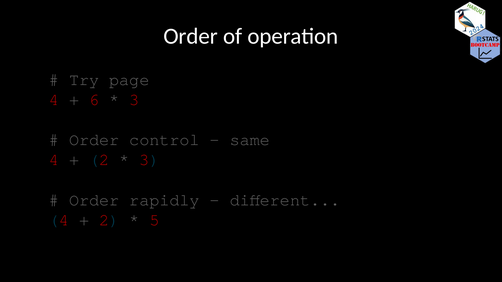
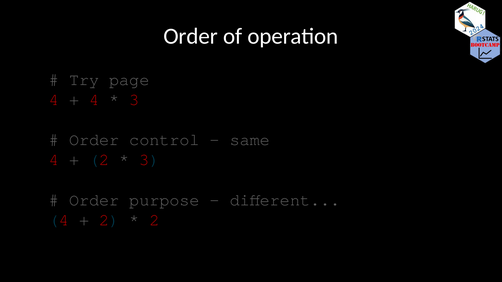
6: 6 -> 4 (94, 100)
rapidly: rapidly -> purpose (164, 200)
5: 5 -> 2 (154, 220)
